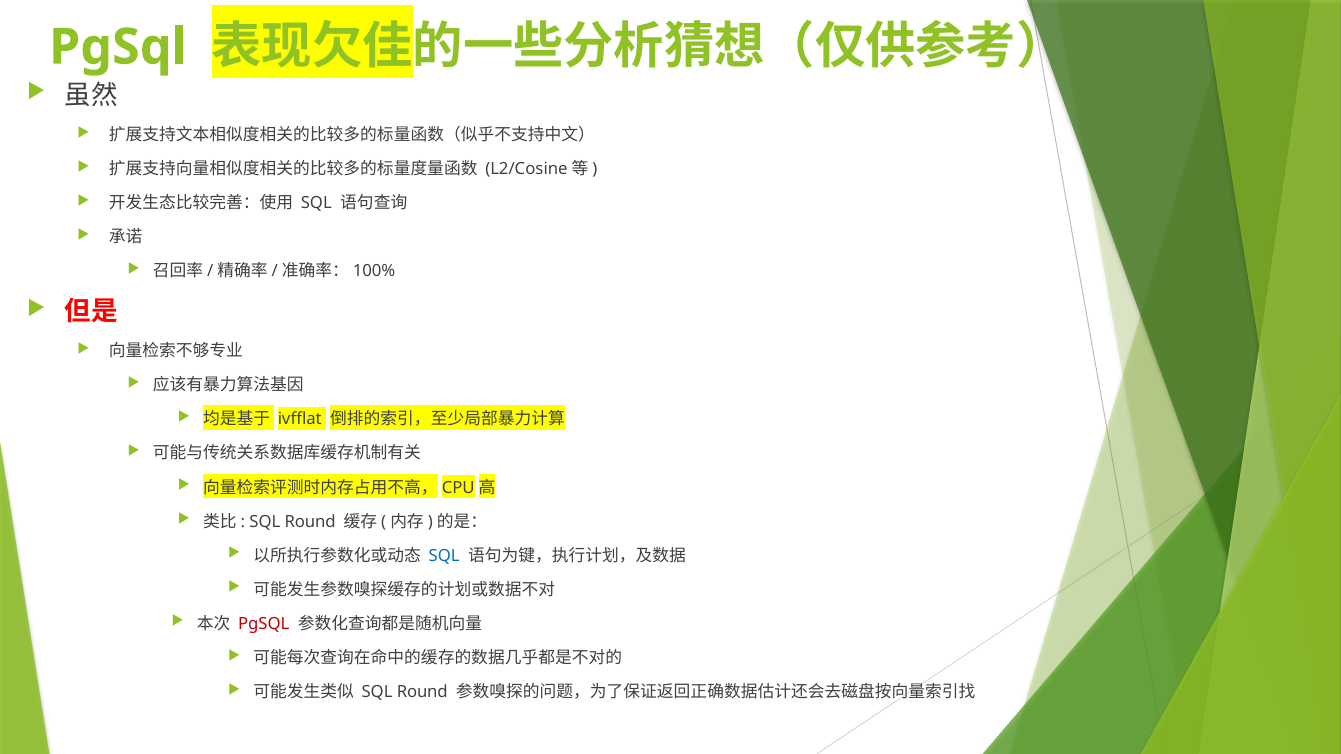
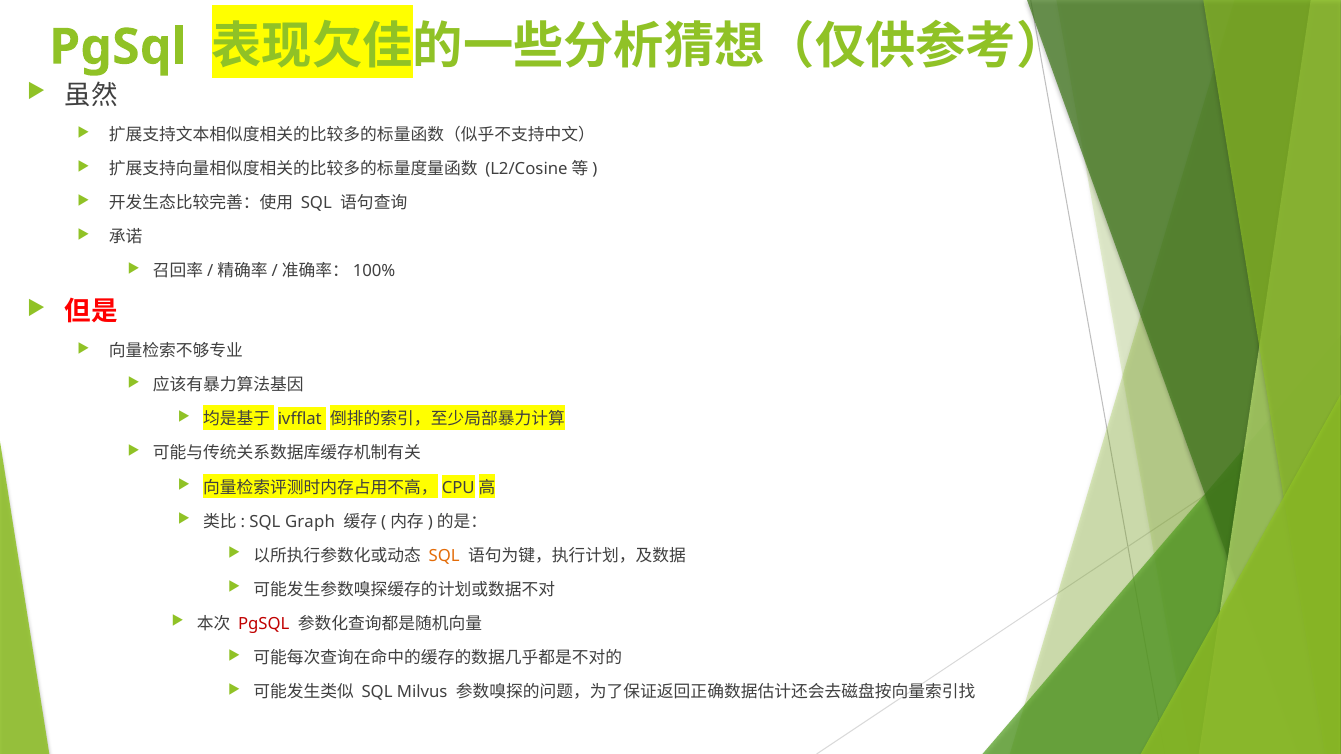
Round: Round -> Graph (310, 522)
SQL colour: blue -> orange (444, 556)
Round: Round -> Milvus (422, 692)
